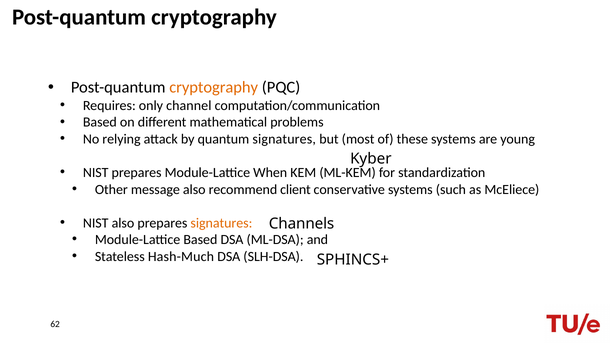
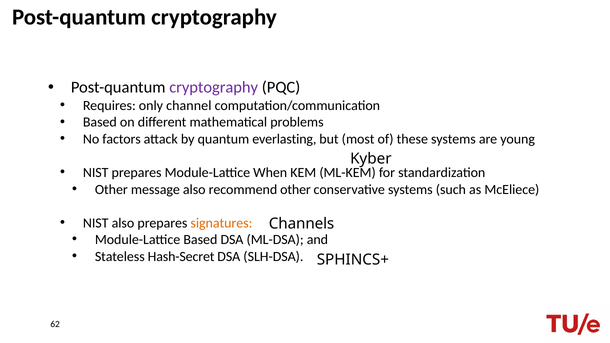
cryptography colour: orange -> purple (214, 88)
relying: relying -> factors (122, 139)
quantum signatures: signatures -> everlasting (284, 139)
recommend client: client -> other (296, 189)
Hash-Much: Hash-Much -> Hash-Secret (181, 257)
